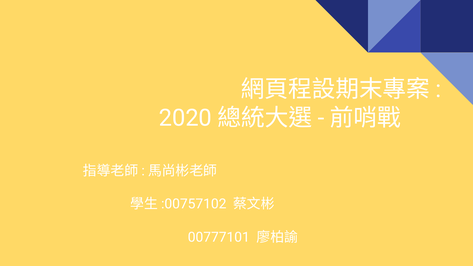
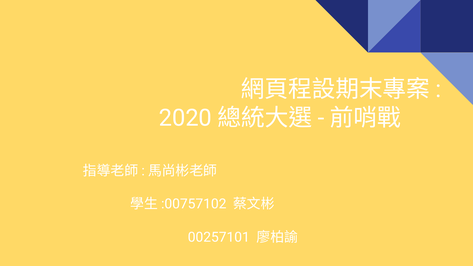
00777101: 00777101 -> 00257101 (219, 237)
